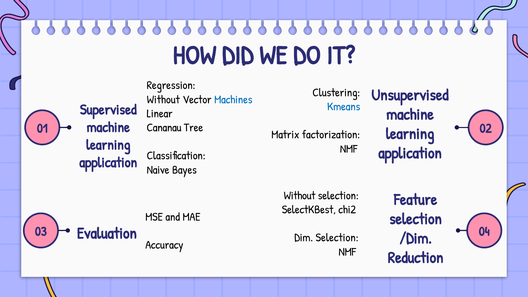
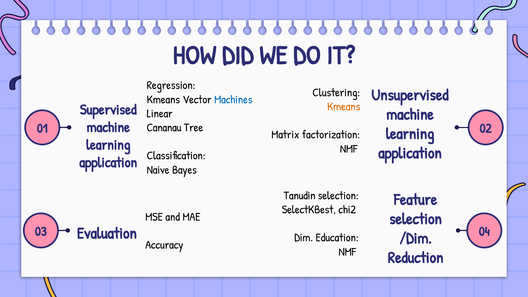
Without: Without -> Kmeans (163, 100)
Kmeans colour: blue -> orange (344, 107)
Without: Without -> Tanudin (300, 196)
Dim Selection: Selection -> Education (337, 238)
